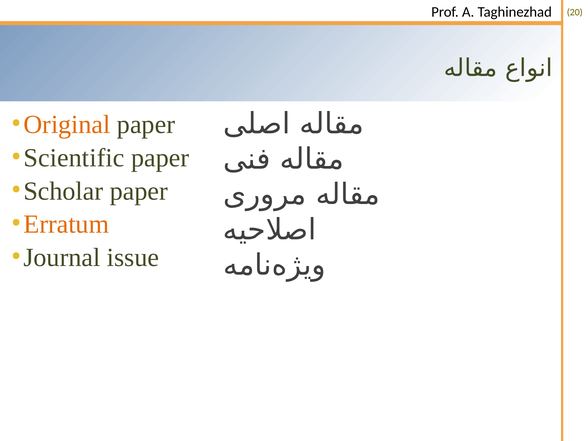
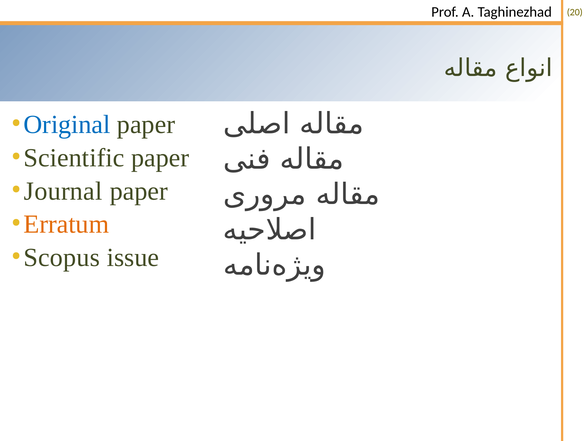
Original colour: orange -> blue (67, 125)
Scholar: Scholar -> Journal (63, 191)
Journal: Journal -> Scopus (62, 258)
